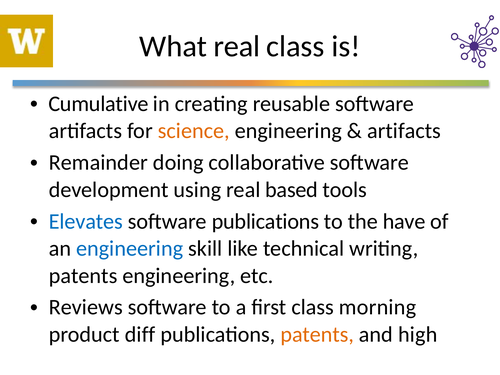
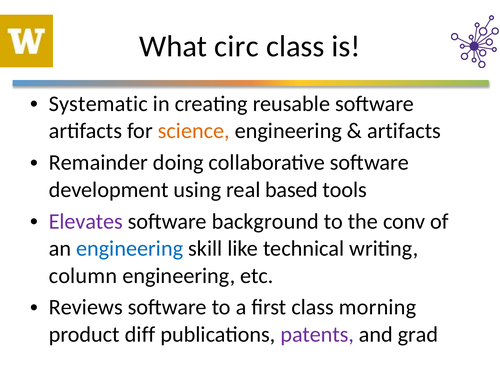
What real: real -> circ (236, 47)
Cumulative: Cumulative -> Systematic (98, 104)
Elevates colour: blue -> purple (86, 221)
software publications: publications -> background (265, 221)
have: have -> conv (404, 221)
patents: patents -> column (83, 276)
patents colour: orange -> purple (317, 334)
high: high -> grad (418, 334)
